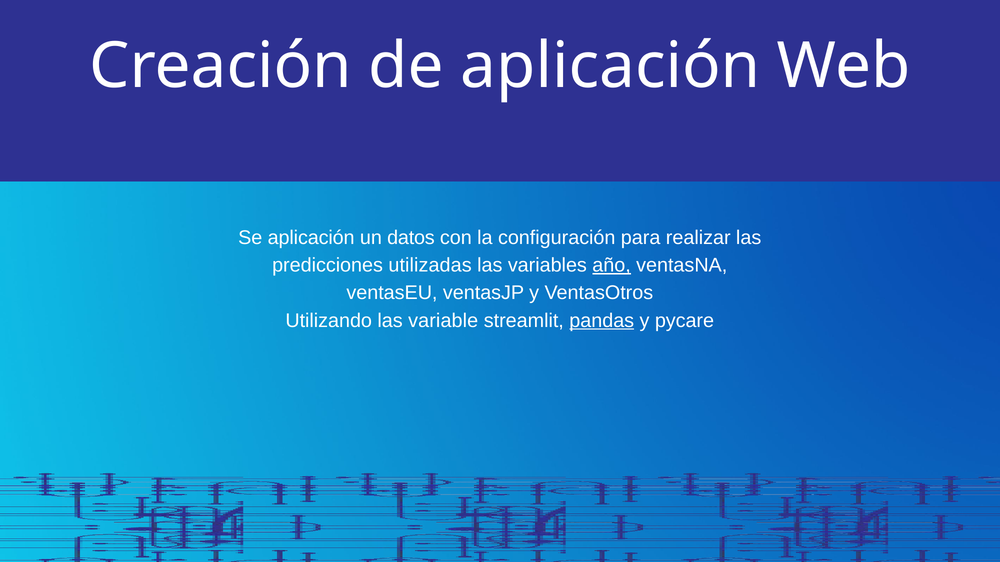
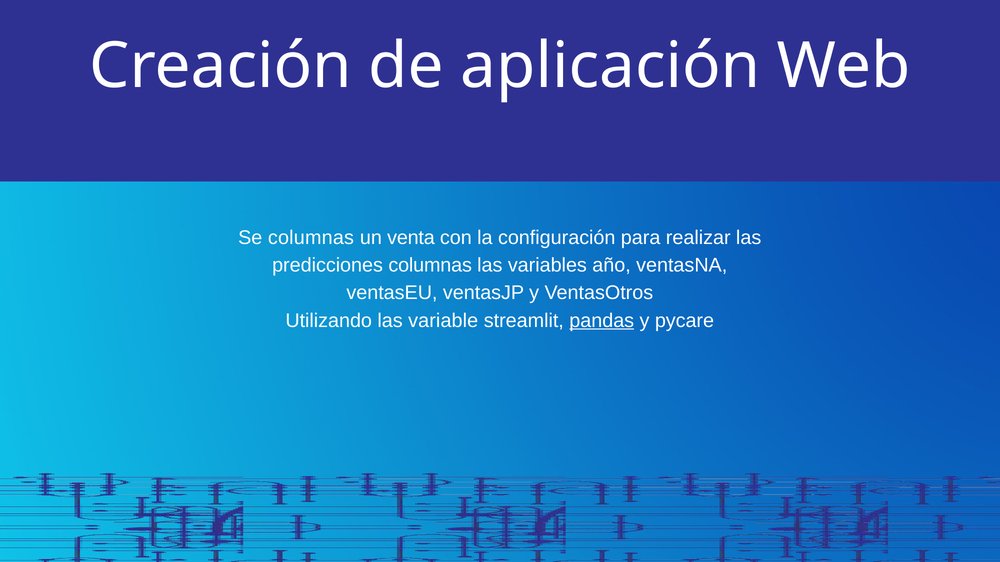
Se aplicación: aplicación -> columnas (311, 238)
datos: datos -> venta (411, 238)
predicciones utilizadas: utilizadas -> columnas (430, 265)
año underline: present -> none (612, 265)
